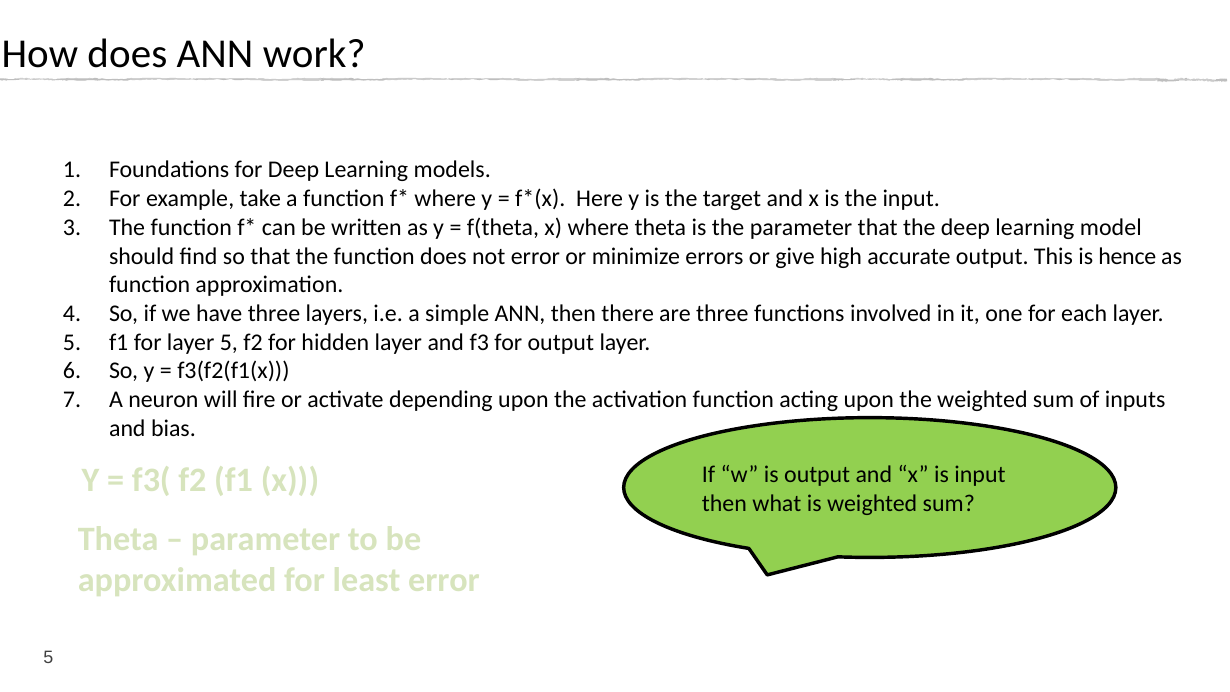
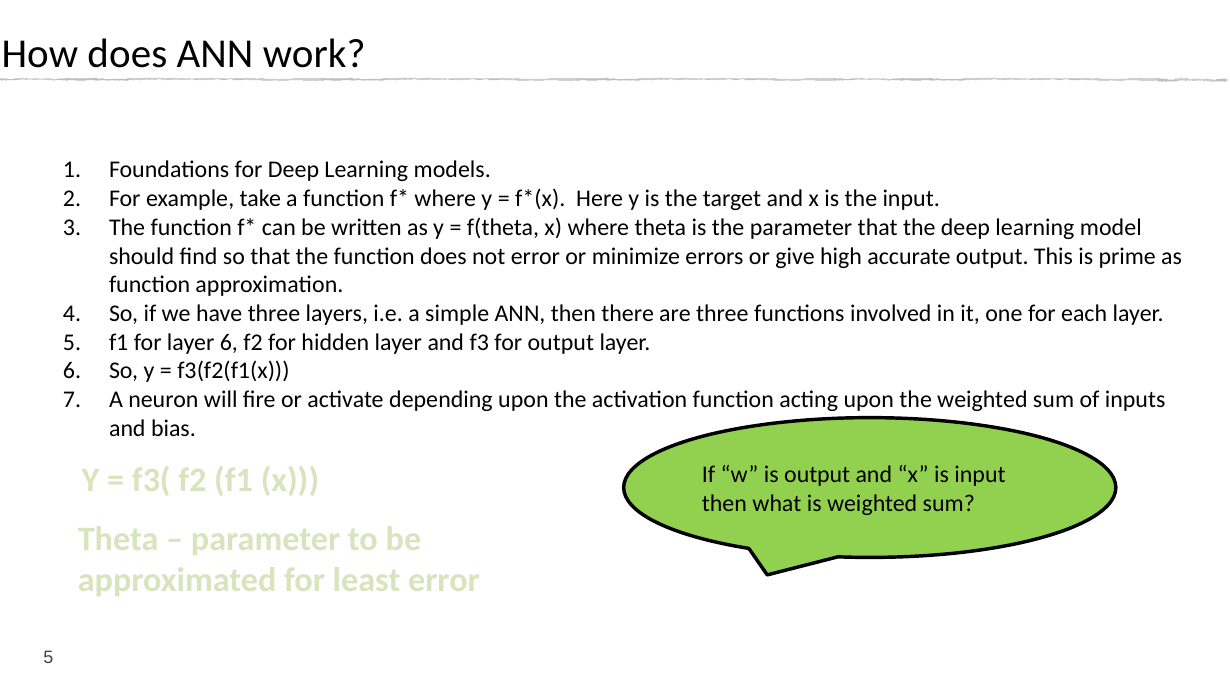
hence: hence -> prime (1127, 256)
for layer 5: 5 -> 6 (229, 342)
